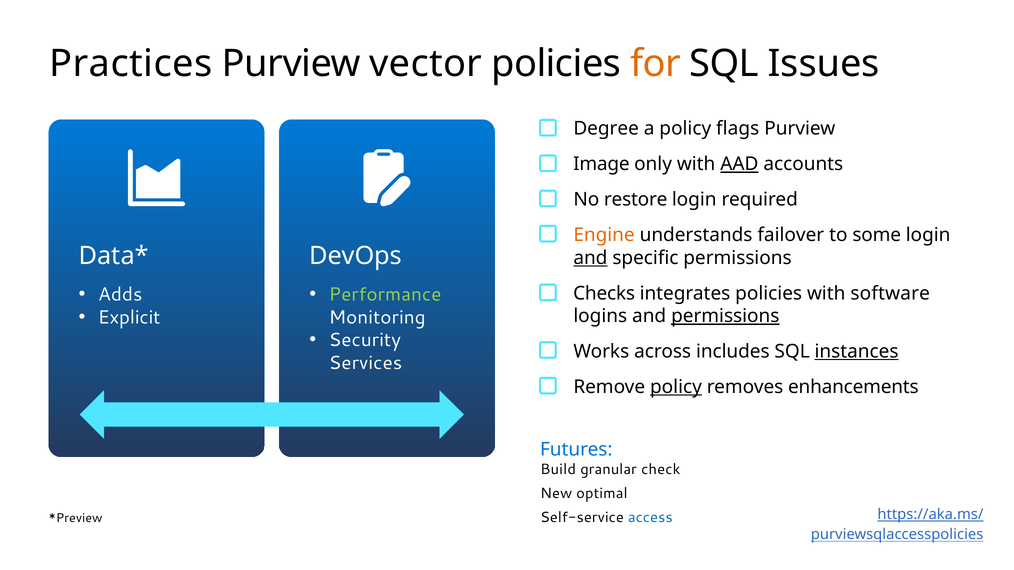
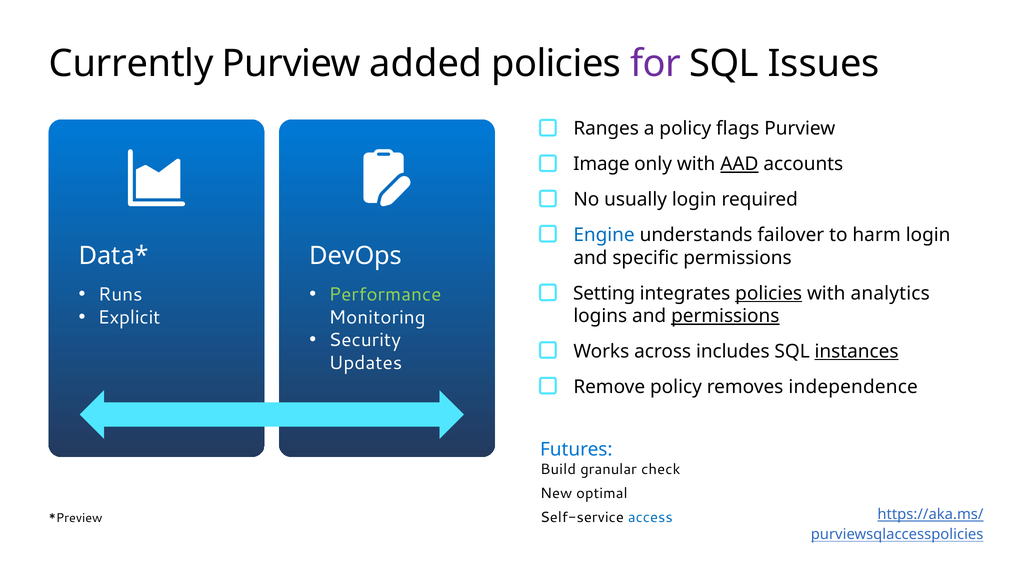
Practices: Practices -> Currently (131, 64)
vector: vector -> added (426, 64)
for colour: orange -> purple (656, 64)
Degree: Degree -> Ranges (606, 129)
restore: restore -> usually (636, 200)
Engine colour: orange -> blue (604, 235)
some: some -> harm (877, 235)
and underline: present -> none (590, 258)
Adds: Adds -> Runs (120, 295)
Checks: Checks -> Setting (604, 293)
policies underline: none -> present (769, 293)
software: software -> analytics (890, 293)
Services: Services -> Updates (365, 363)
policy underline: present -> none (676, 387)
enhancements: enhancements -> independence (853, 387)
